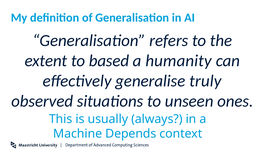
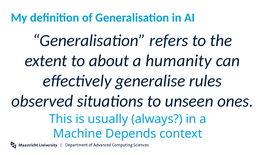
based: based -> about (109, 61)
truly: truly -> rules (205, 81)
